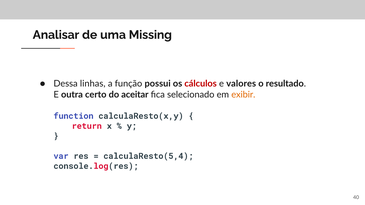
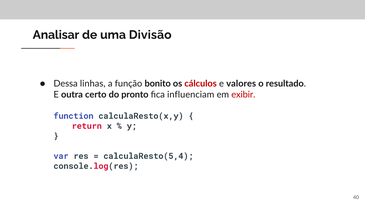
Missing: Missing -> Divisão (150, 35)
possui: possui -> bonito (158, 84)
aceitar: aceitar -> pronto (135, 95)
selecionado: selecionado -> influenciam (191, 95)
exibir colour: orange -> red (243, 95)
